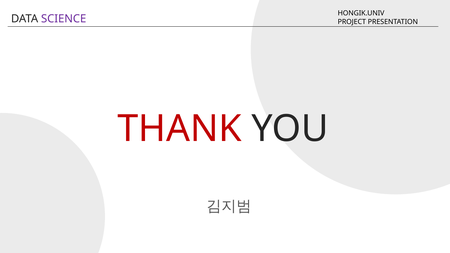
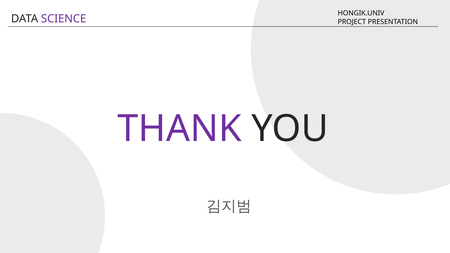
THANK colour: red -> purple (180, 129)
